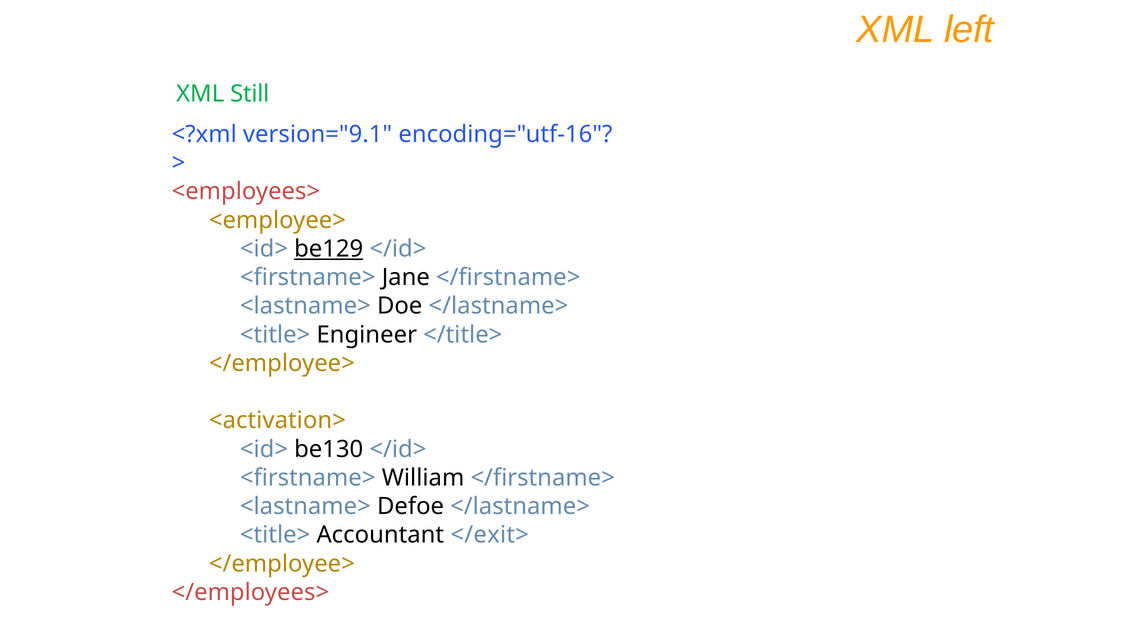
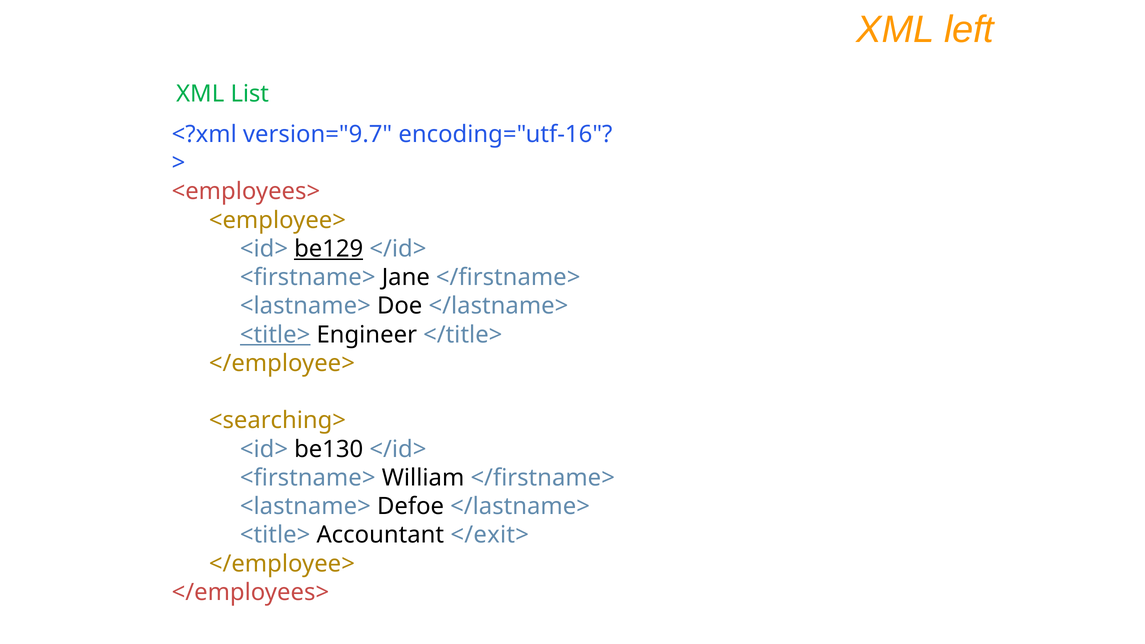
Still: Still -> List (250, 94)
version="9.1: version="9.1 -> version="9.7 (318, 134)
<title> underline: none -> present (275, 335)
<activation>: <activation> -> <searching> (277, 421)
